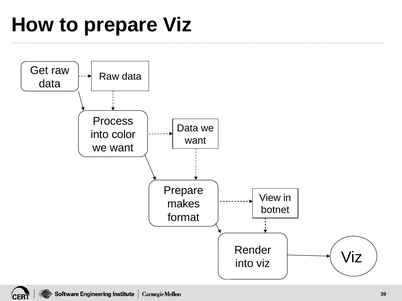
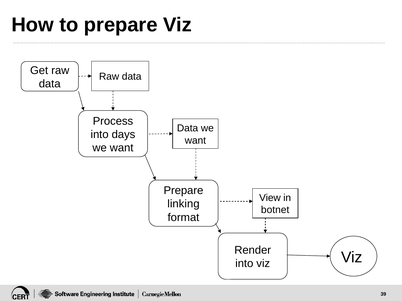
color: color -> days (124, 135)
makes: makes -> linking (183, 204)
